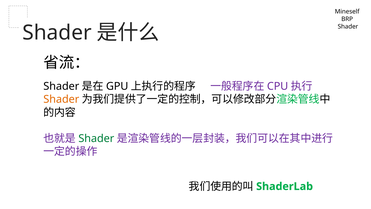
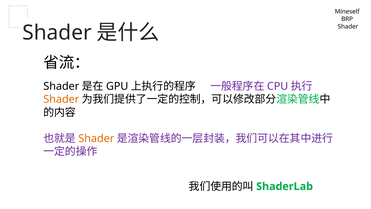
Shader colour: green -> orange (96, 138)
